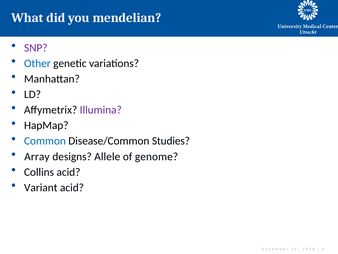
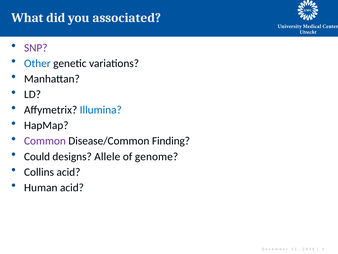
mendelian: mendelian -> associated (127, 18)
Illumina colour: purple -> blue (101, 110)
Common colour: blue -> purple (45, 141)
Studies: Studies -> Finding (171, 141)
Array: Array -> Could (37, 156)
Variant: Variant -> Human (41, 187)
